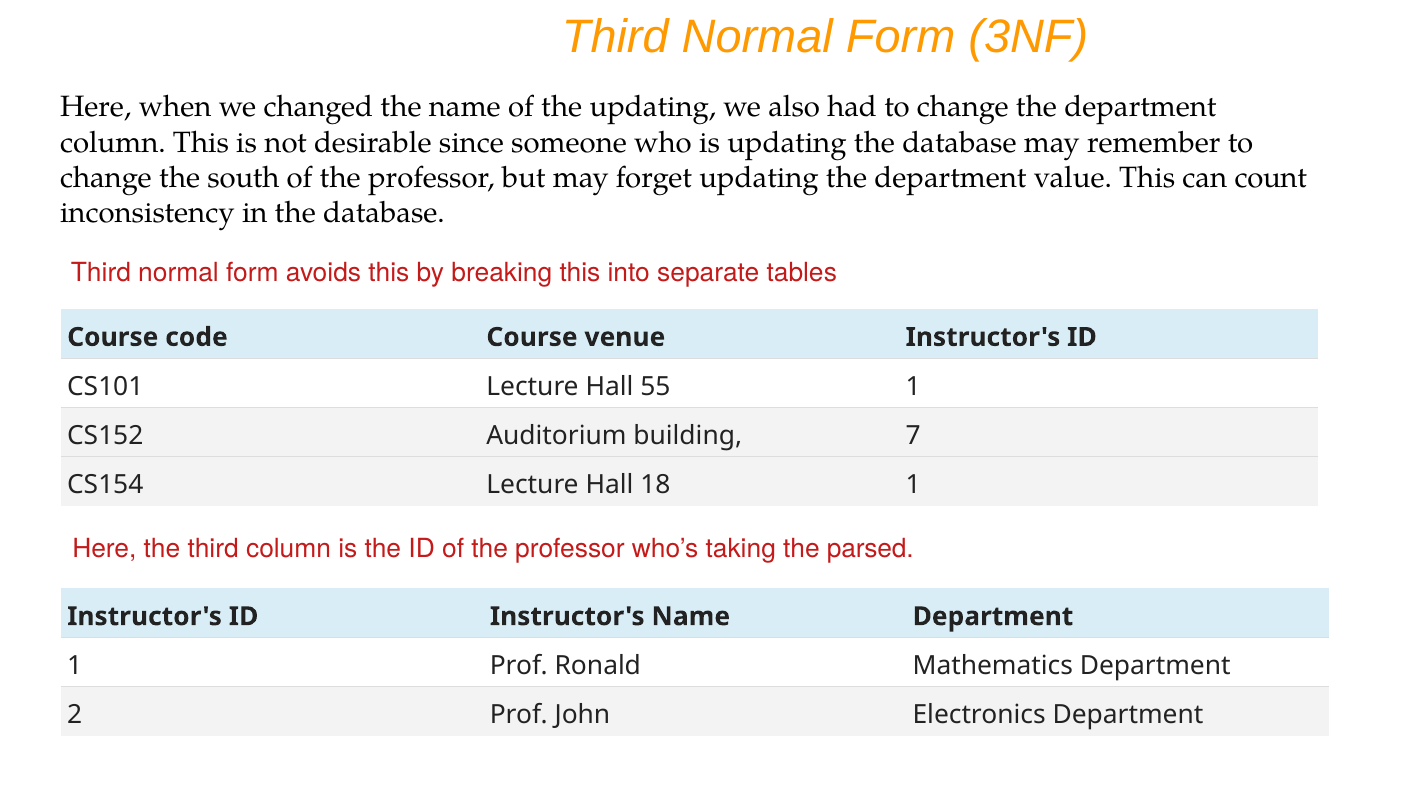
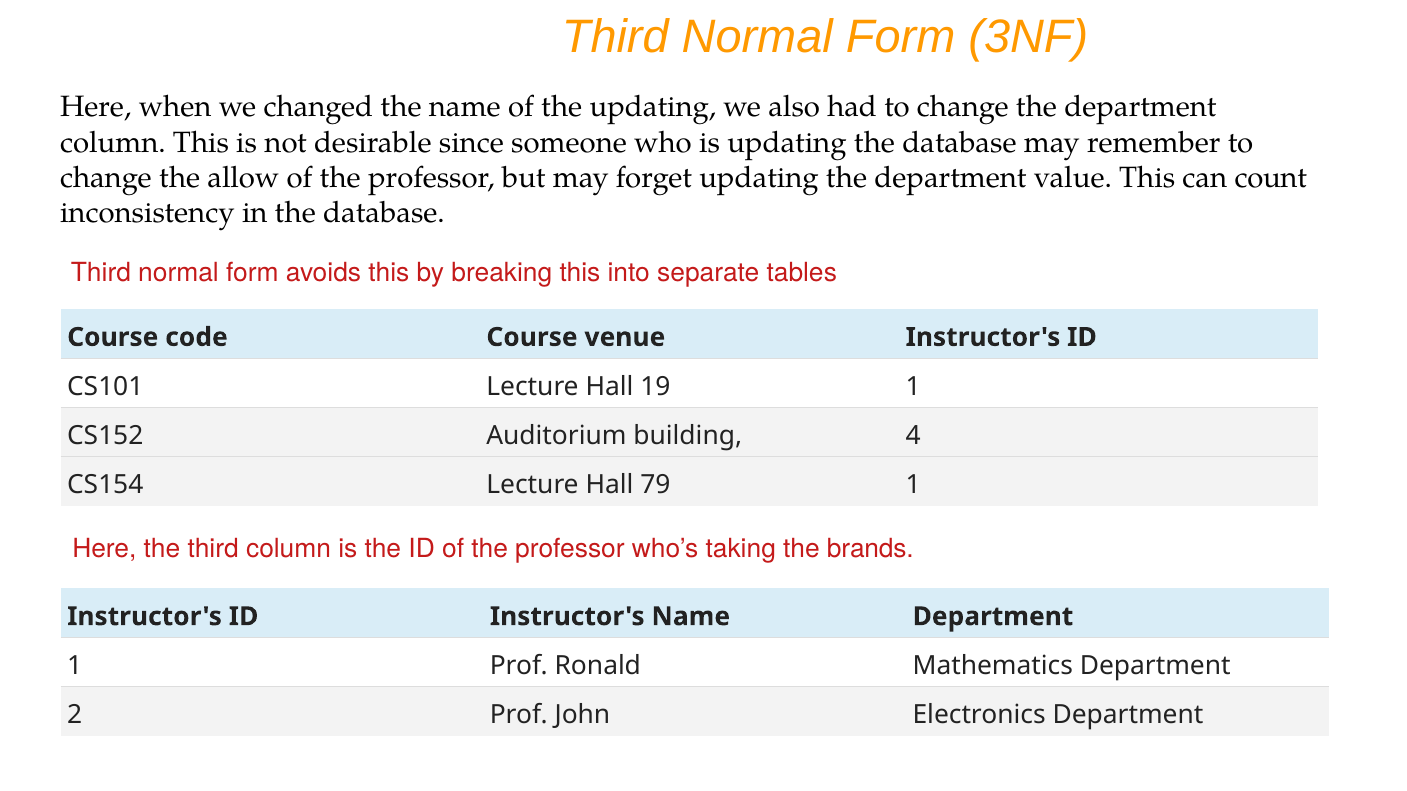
south: south -> allow (243, 178)
55: 55 -> 19 (655, 387)
7: 7 -> 4 (913, 436)
18: 18 -> 79 (655, 485)
parsed: parsed -> brands (870, 549)
